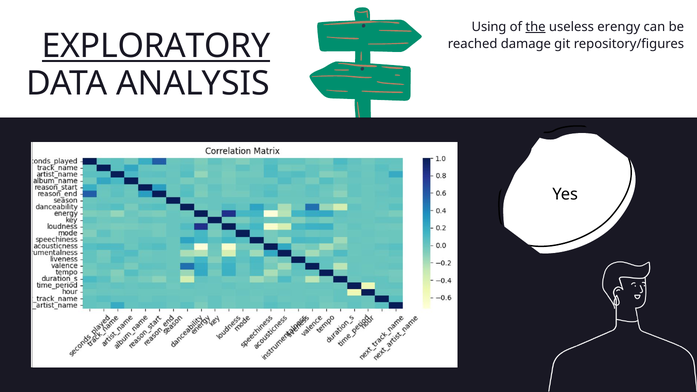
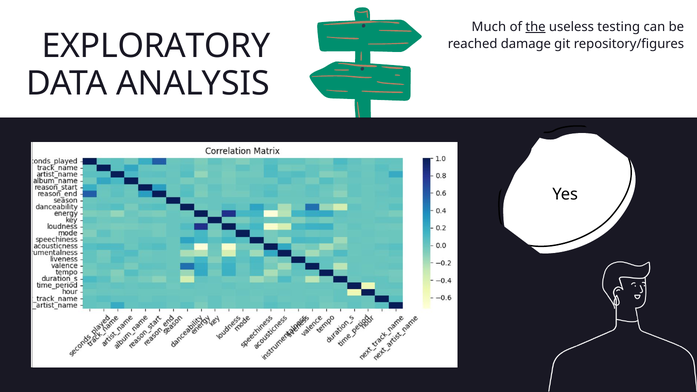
Using: Using -> Much (489, 27)
erengy: erengy -> testing (619, 27)
EXPLORATORY underline: present -> none (156, 46)
